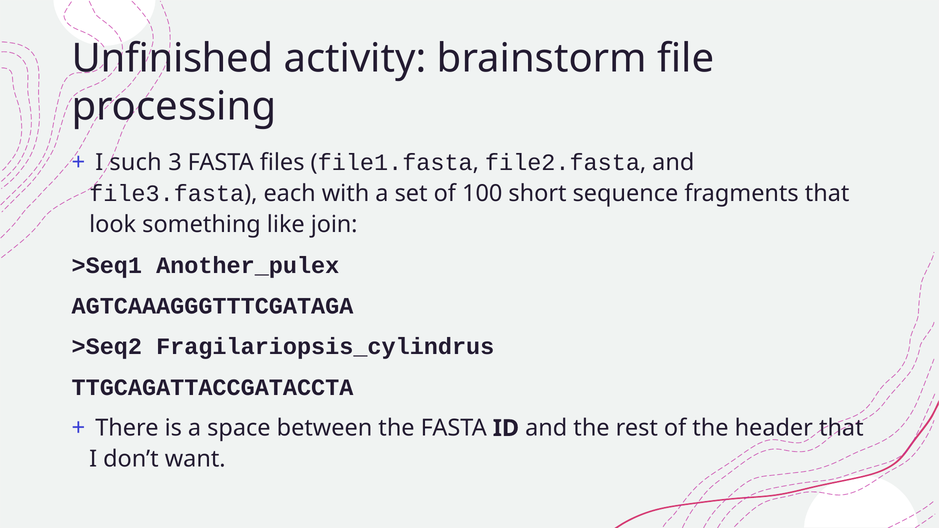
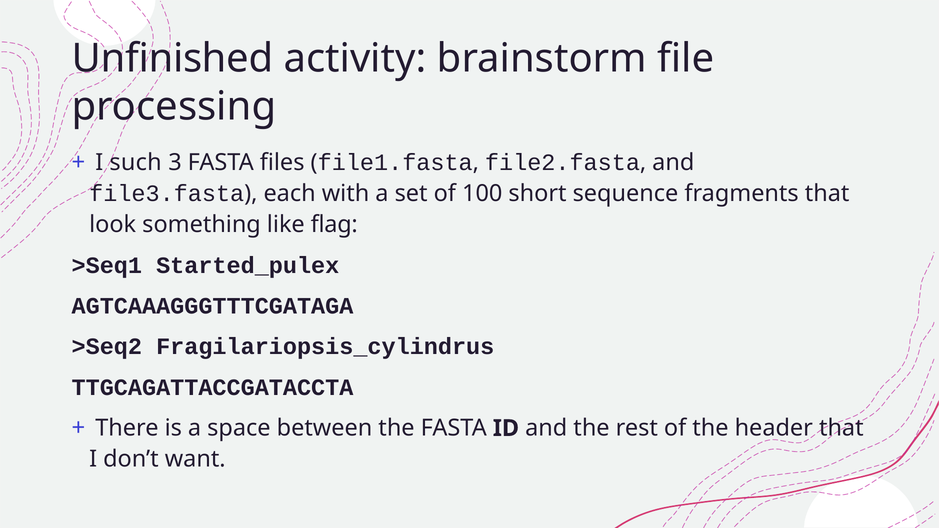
join: join -> flag (334, 225)
Another_pulex: Another_pulex -> Started_pulex (248, 265)
